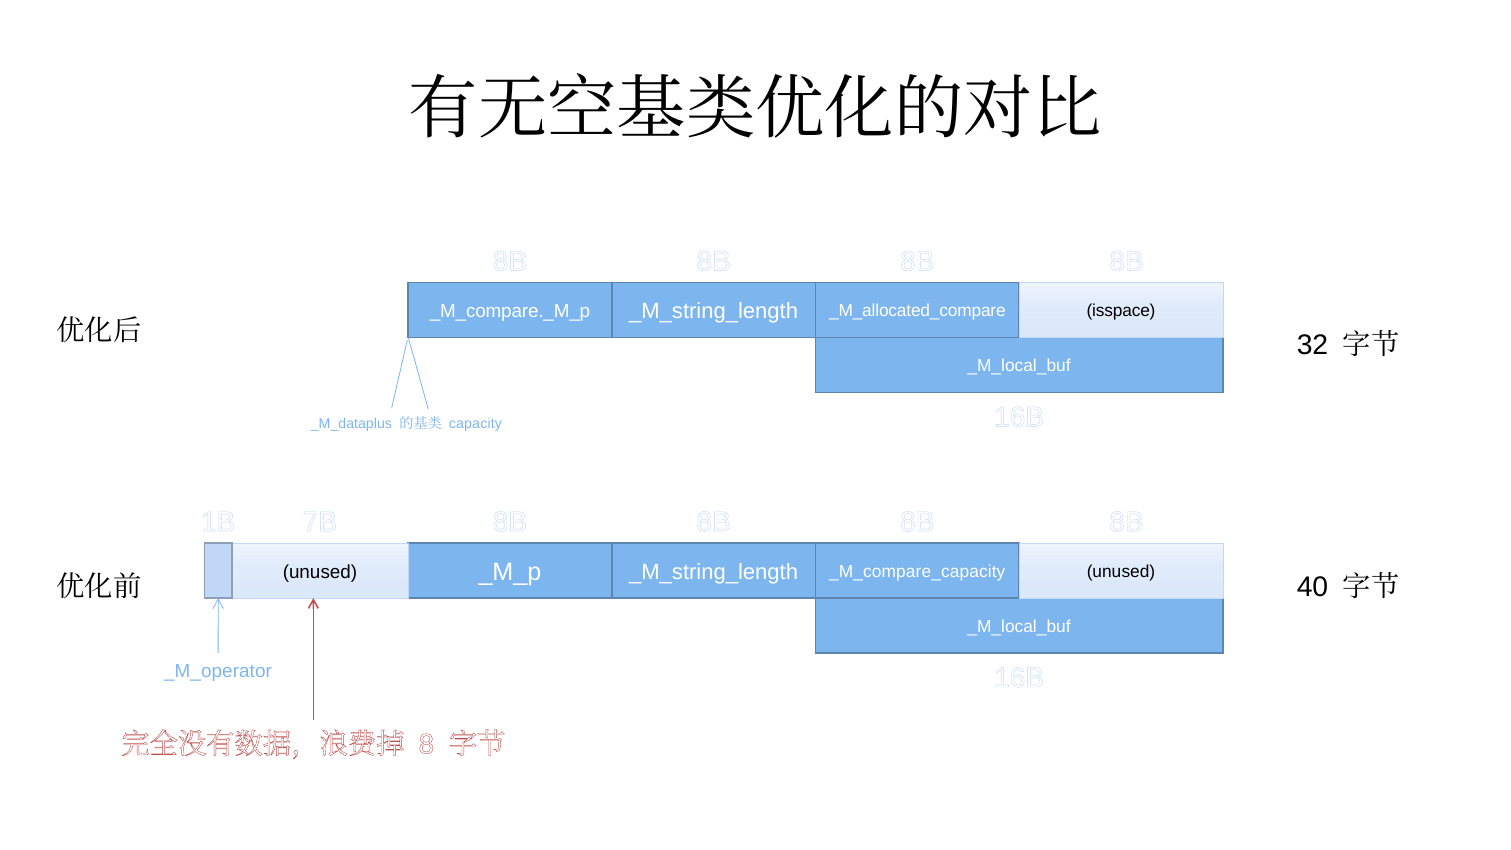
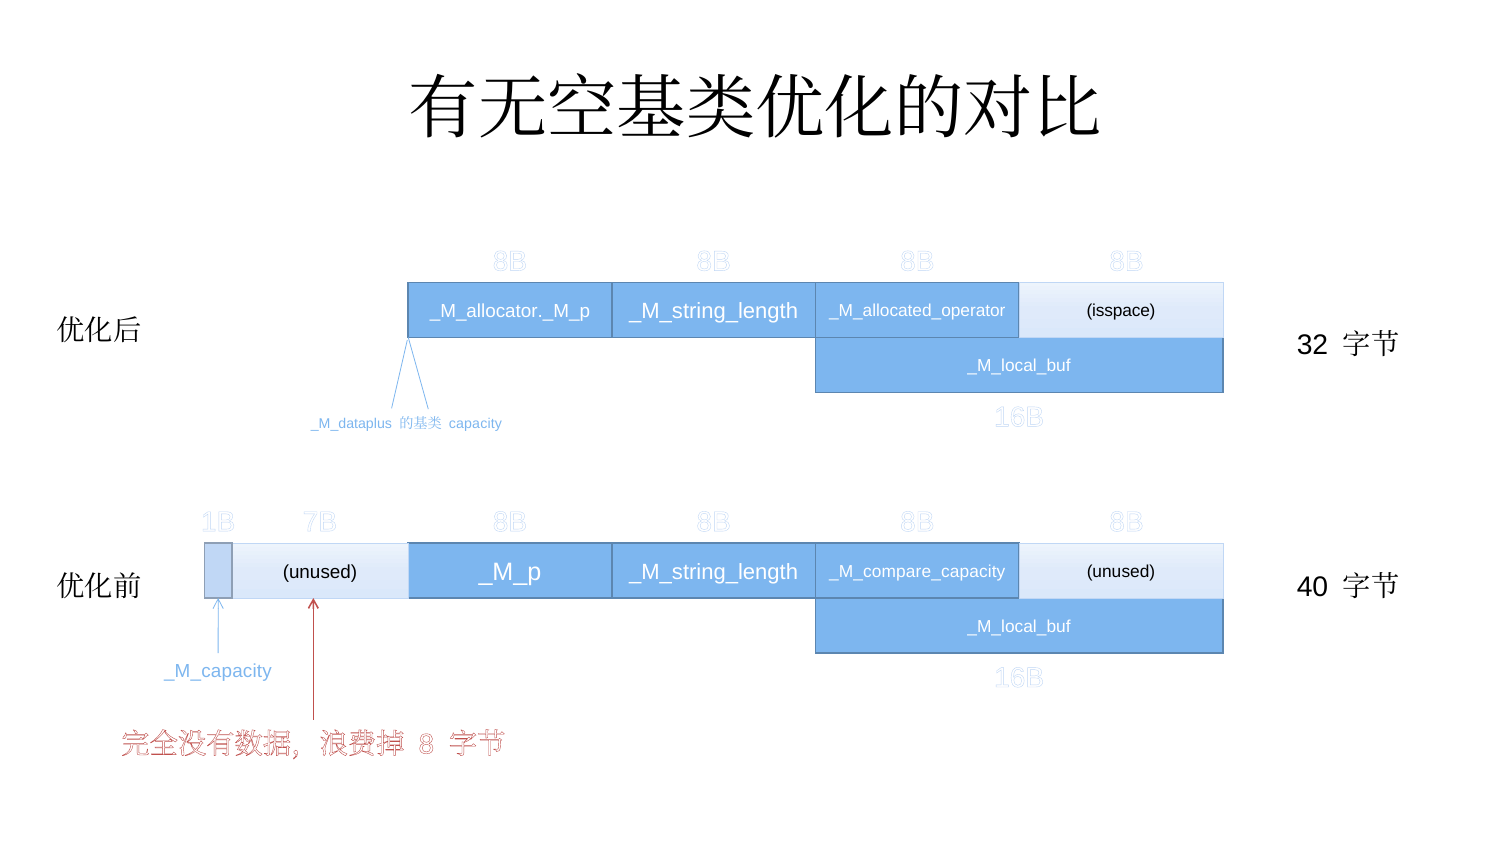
_M_allocated_compare: _M_allocated_compare -> _M_allocated_operator (917, 311)
_M_compare._M_p: _M_compare._M_p -> _M_allocator._M_p (510, 311)
_M_operator: _M_operator -> _M_capacity (218, 671)
